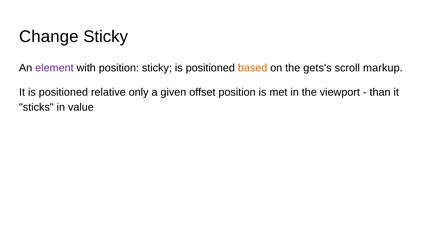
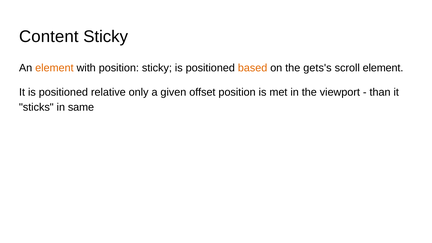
Change: Change -> Content (49, 37)
element colour: purple -> orange (54, 68)
scroll markup: markup -> element (383, 68)
value: value -> same (81, 107)
